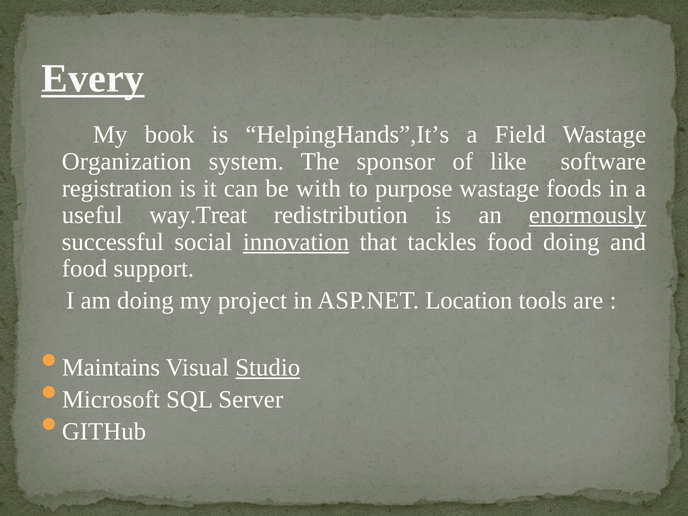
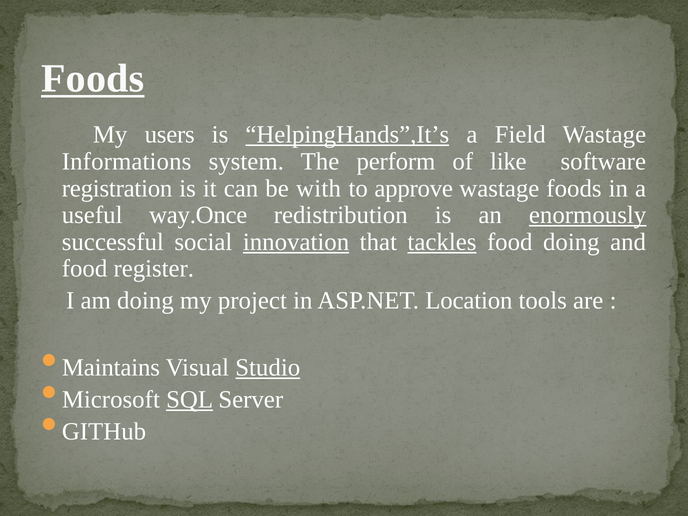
Every: Every -> Foods (93, 79)
book: book -> users (170, 135)
HelpingHands”,It’s underline: none -> present (347, 135)
Organization: Organization -> Informations (127, 162)
sponsor: sponsor -> perform (396, 162)
purpose: purpose -> approve (414, 188)
way.Treat: way.Treat -> way.Once (198, 215)
tackles underline: none -> present (442, 242)
support: support -> register (154, 269)
SQL underline: none -> present (190, 400)
